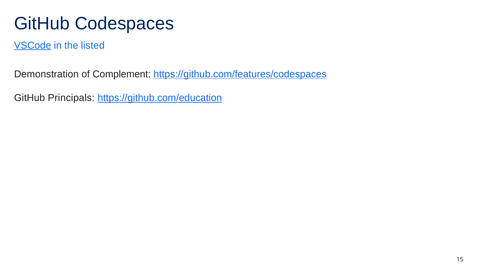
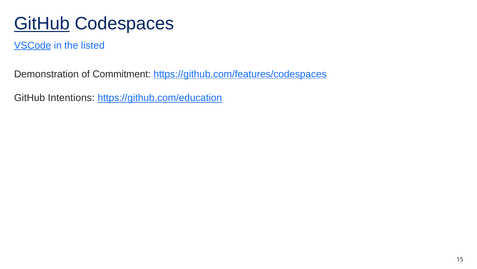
GitHub underline: none -> present (42, 24)
Complement: Complement -> Commitment (122, 74)
Principals: Principals -> Intentions (71, 98)
